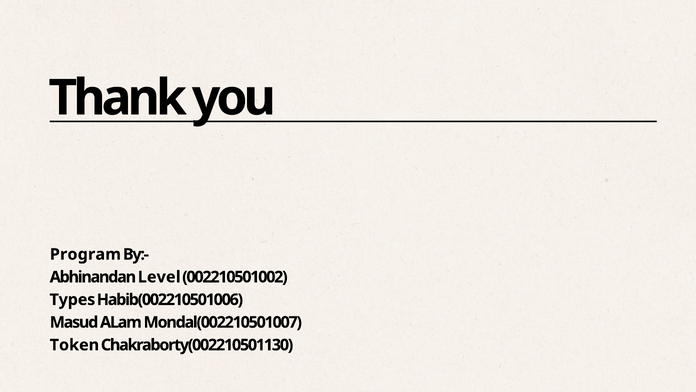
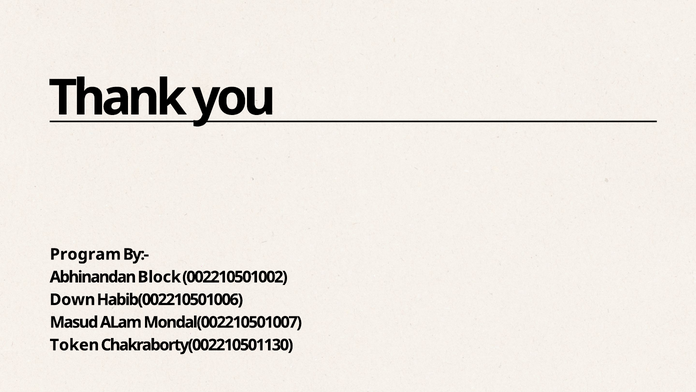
Level: Level -> Block (159, 277)
Types: Types -> Down (72, 299)
